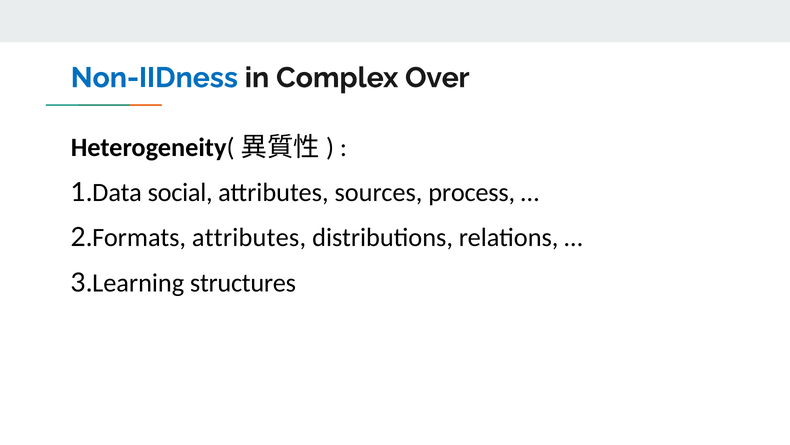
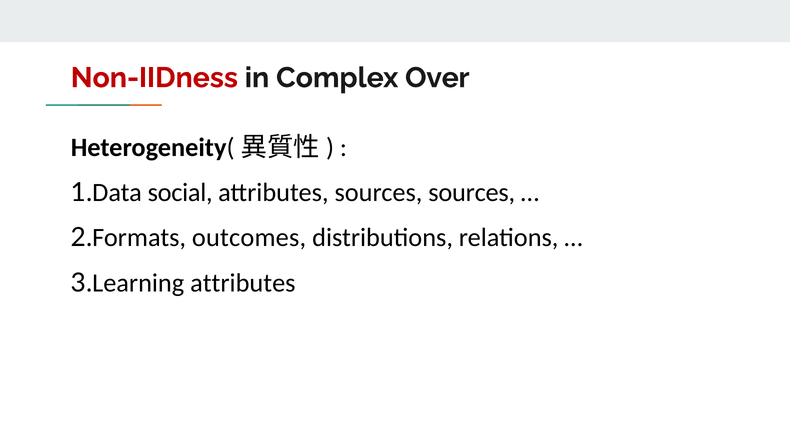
Non-IIDness colour: blue -> red (154, 78)
sources process: process -> sources (472, 192)
2.Formats attributes: attributes -> outcomes (249, 237)
3.Learning structures: structures -> attributes (243, 283)
